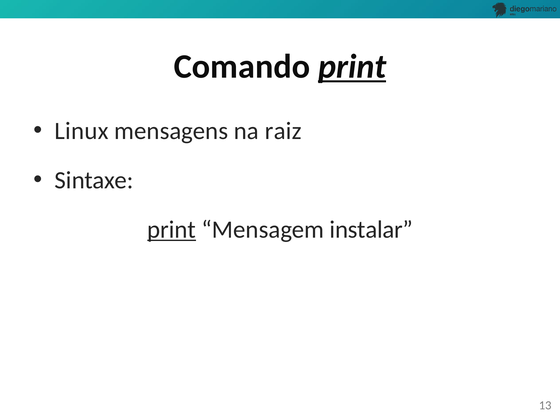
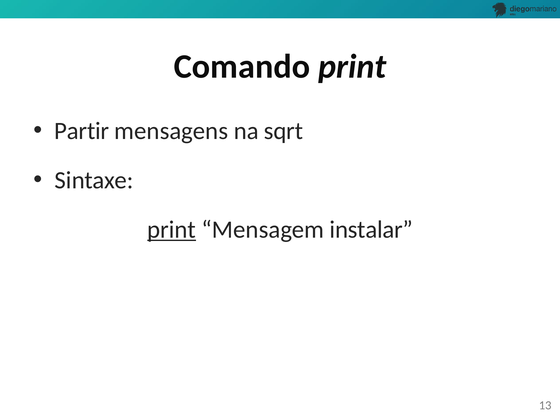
print underline: present -> none (352, 67)
Linux: Linux -> Partir (82, 131)
raiz: raiz -> sqrt (284, 131)
